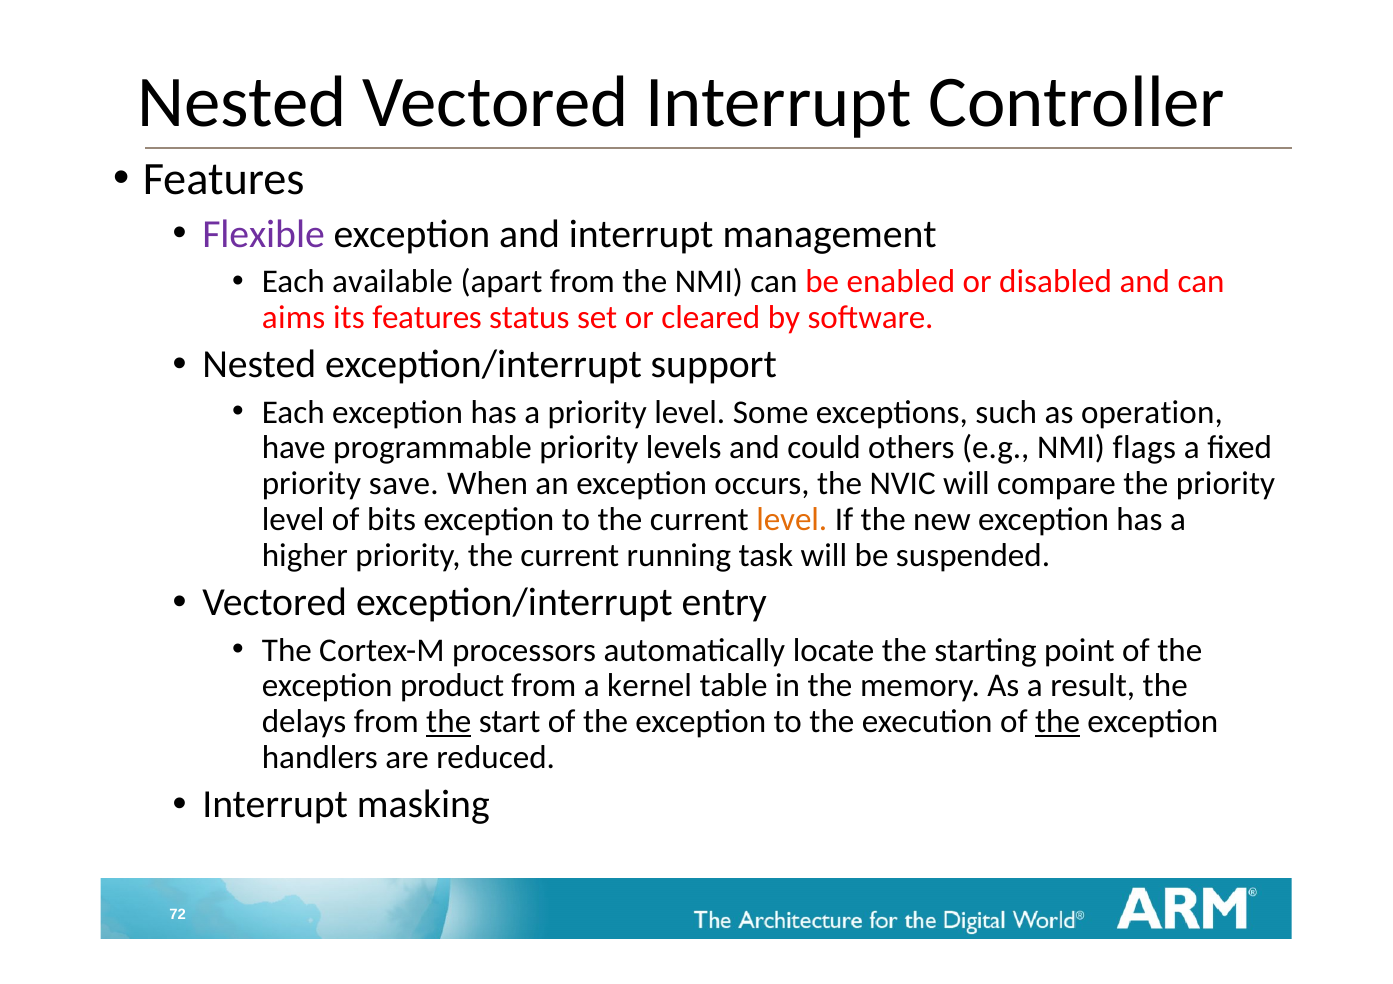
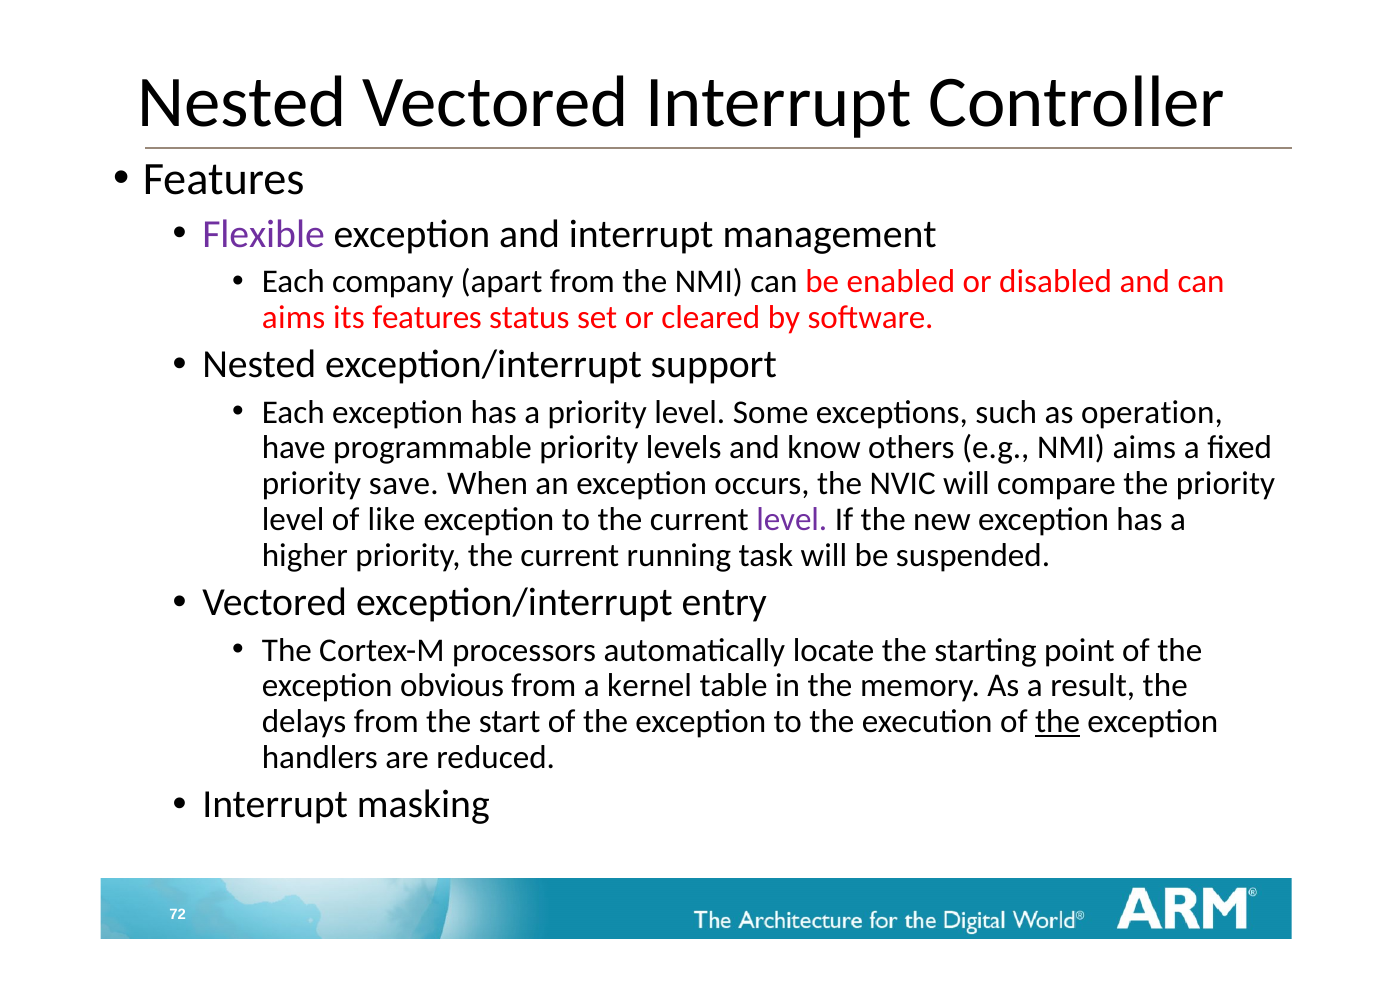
available: available -> company (393, 282)
could: could -> know (824, 448)
NMI flags: flags -> aims (1144, 448)
bits: bits -> like (391, 520)
level colour: orange -> purple (792, 520)
product: product -> obvious (452, 686)
the underline: present -> none (449, 722)
